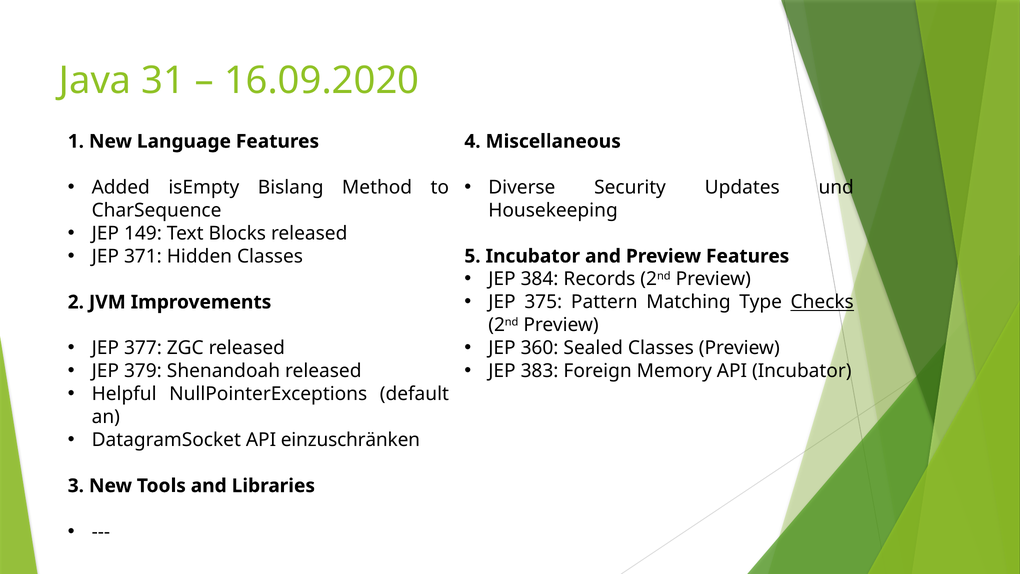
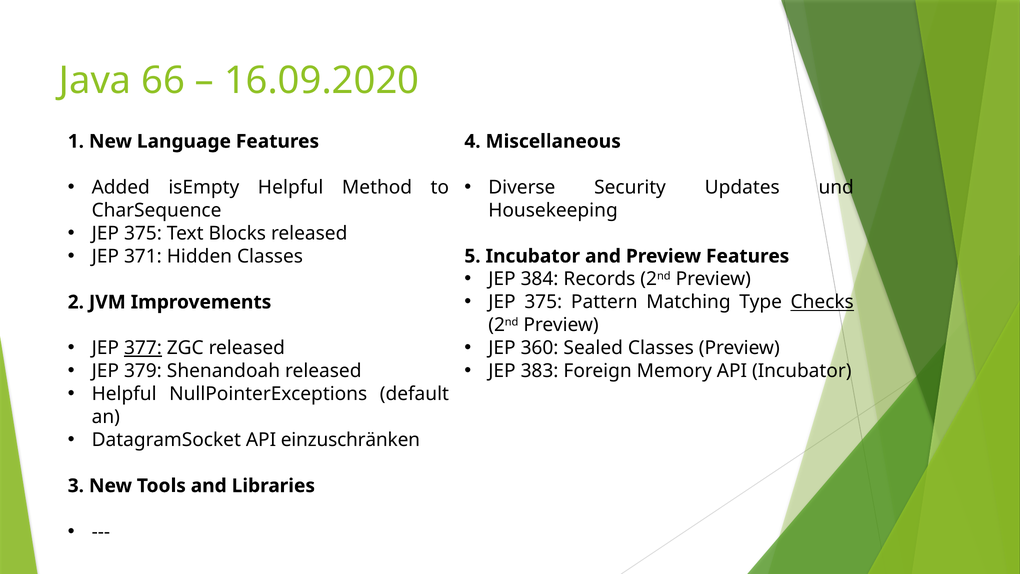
31: 31 -> 66 (163, 80)
isEmpty Bislang: Bislang -> Helpful (291, 187)
149: 149 -> 375 (143, 233)
377 underline: none -> present (143, 348)
